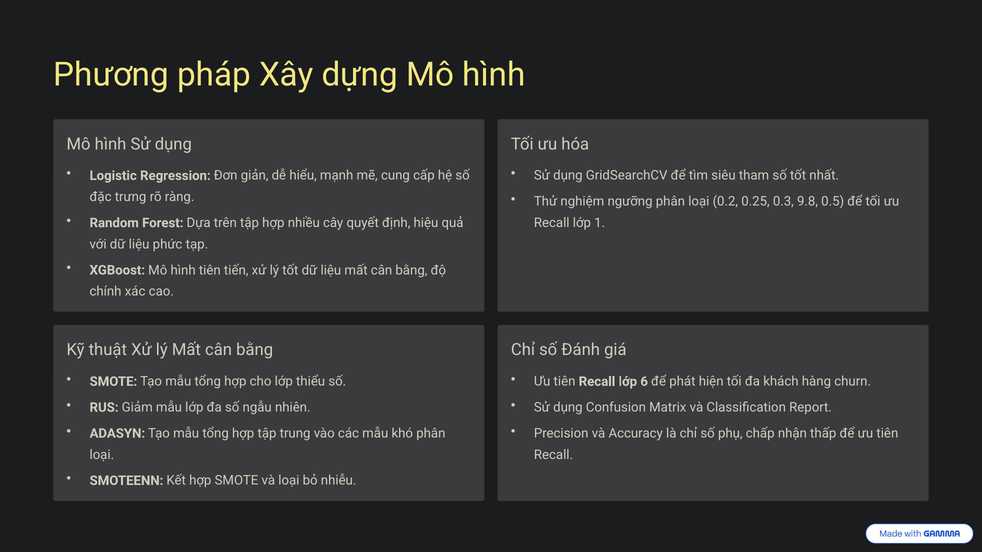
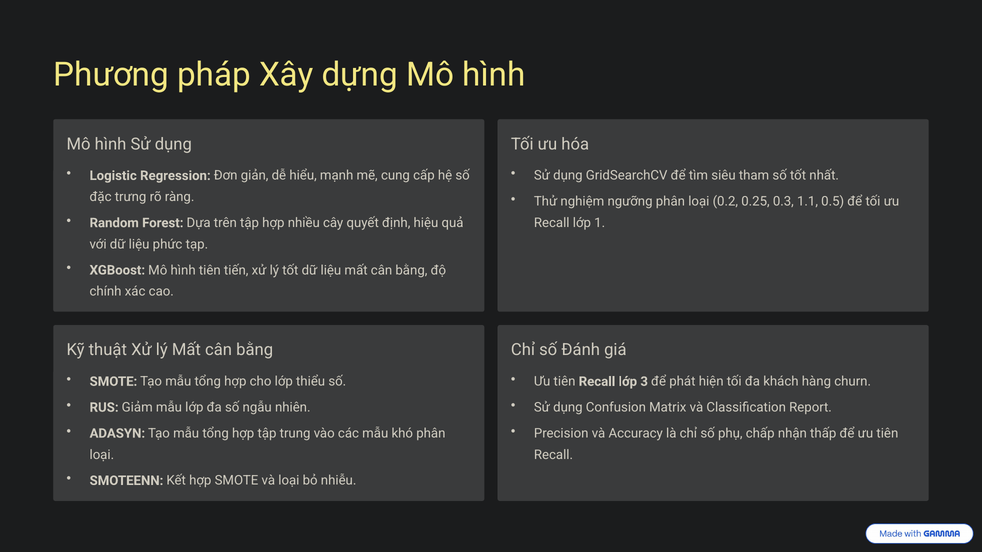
9.8: 9.8 -> 1.1 (808, 202)
6: 6 -> 3 (644, 382)
